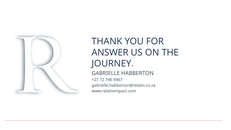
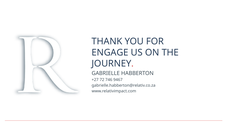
ANSWER: ANSWER -> ENGAGE (110, 52)
